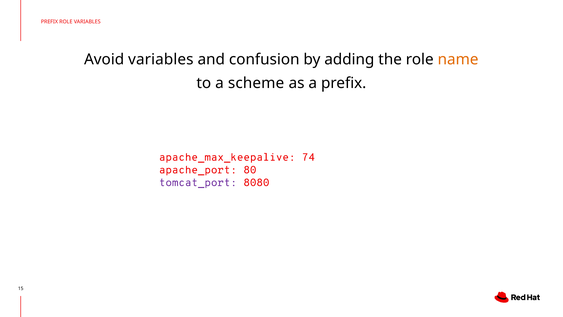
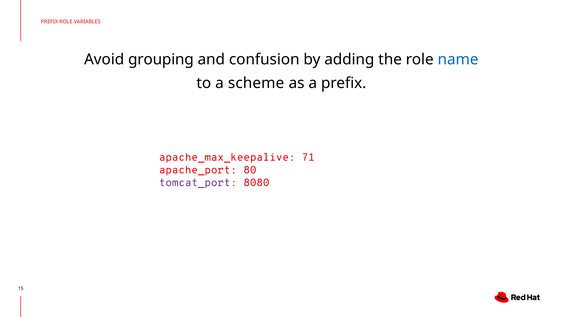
Avoid variables: variables -> grouping (161, 59)
name colour: orange -> blue (458, 59)
74: 74 -> 71 (308, 157)
